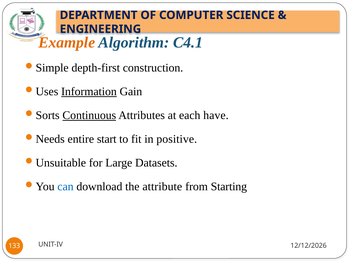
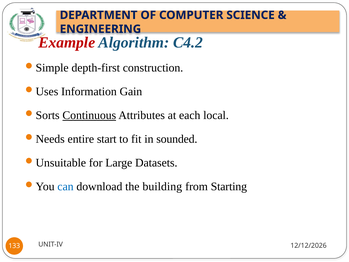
Example colour: orange -> red (67, 42)
C4.1: C4.1 -> C4.2 (188, 42)
Information underline: present -> none (89, 91)
have: have -> local (216, 115)
positive: positive -> sounded (177, 139)
attribute: attribute -> building (162, 186)
